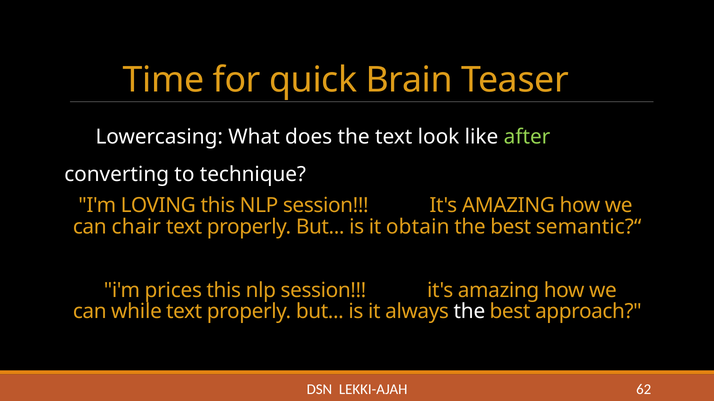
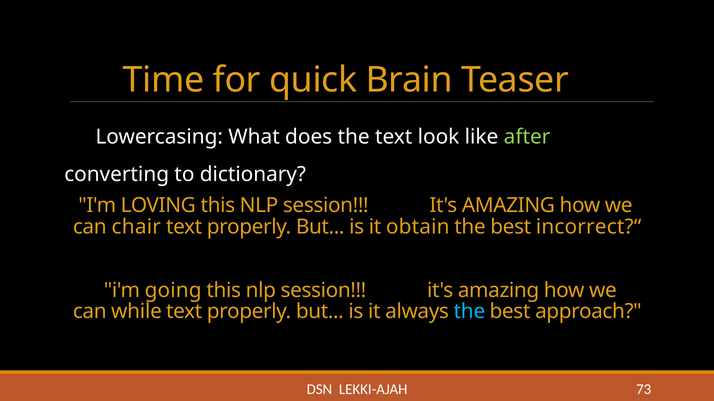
technique: technique -> dictionary (253, 175)
semantic?“: semantic?“ -> incorrect?“ (589, 227)
prices: prices -> going (173, 291)
the colour: white -> light blue (469, 312)
62: 62 -> 73 (644, 390)
